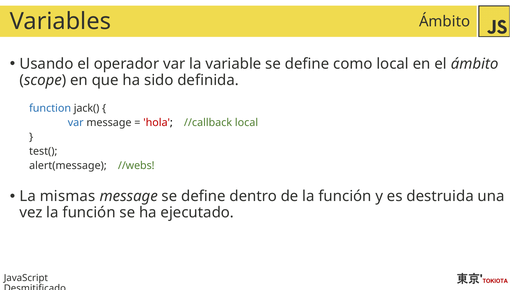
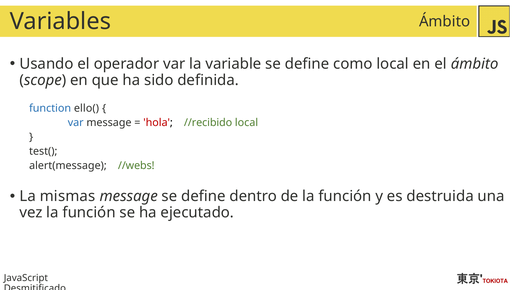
jack(: jack( -> ello( (86, 108)
//callback: //callback -> //recibido (208, 123)
